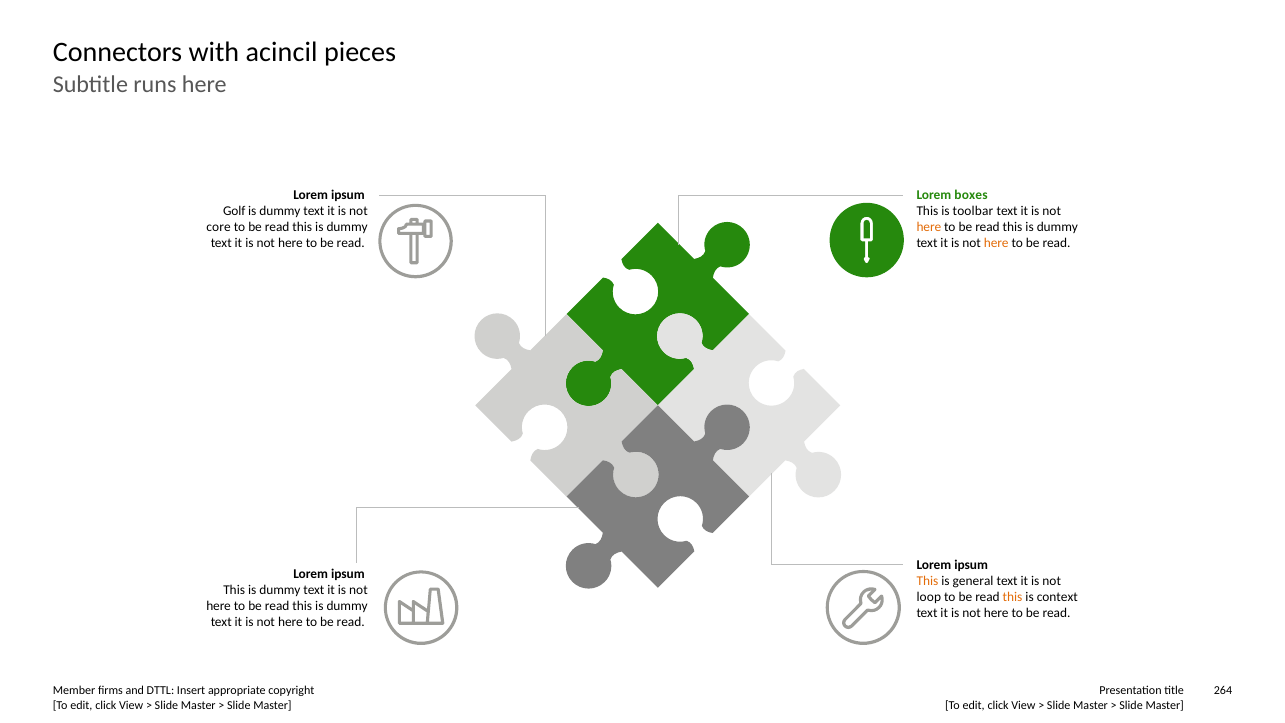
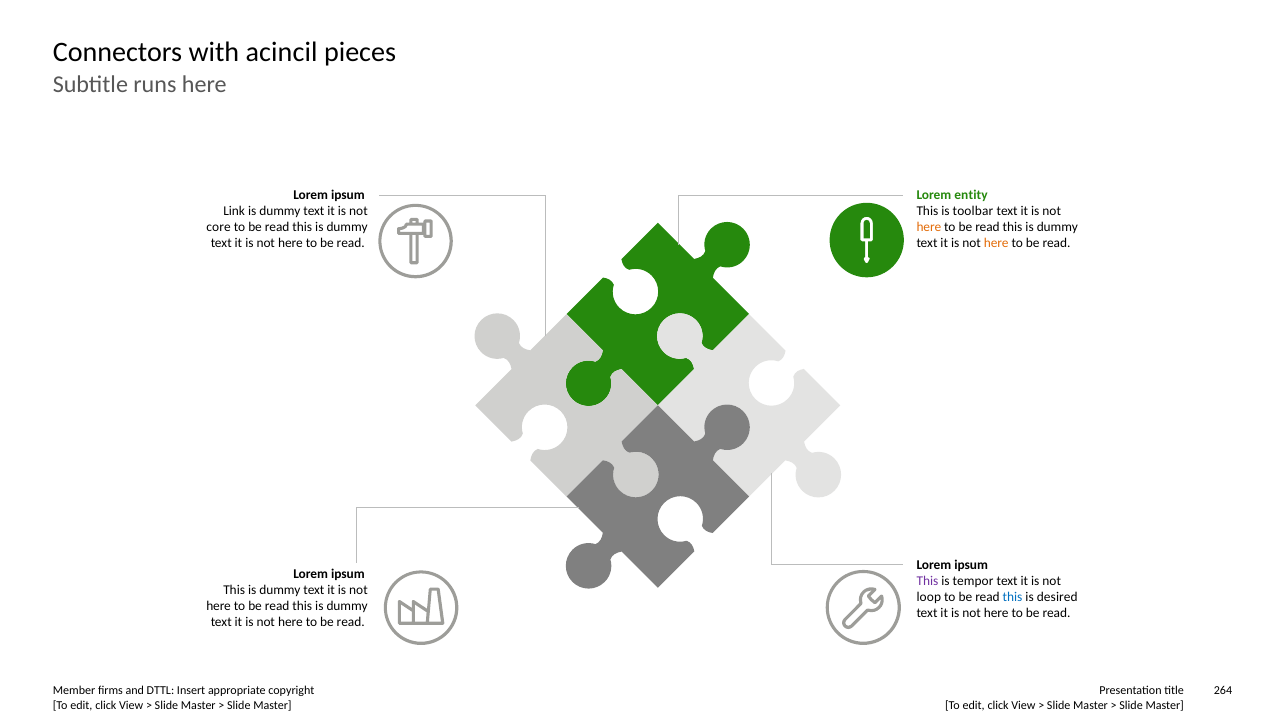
boxes: boxes -> entity (971, 195)
Golf: Golf -> Link (234, 211)
This colour: orange -> purple (927, 581)
general: general -> tempor (973, 581)
this colour: orange -> blue (1013, 597)
context: context -> desired (1057, 597)
